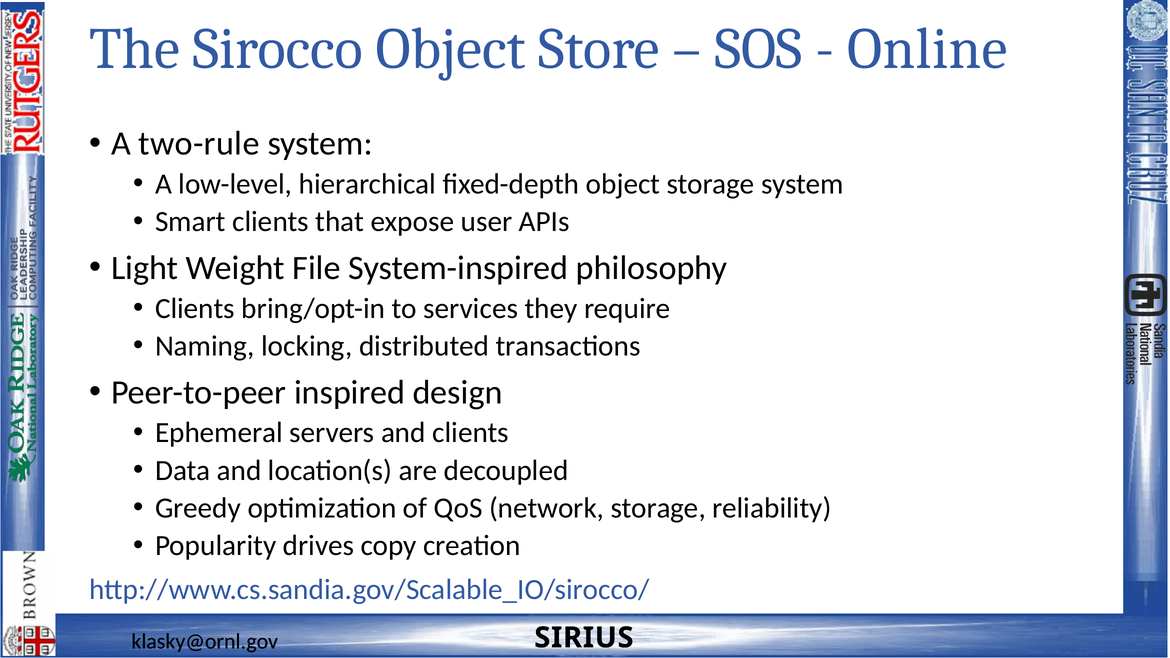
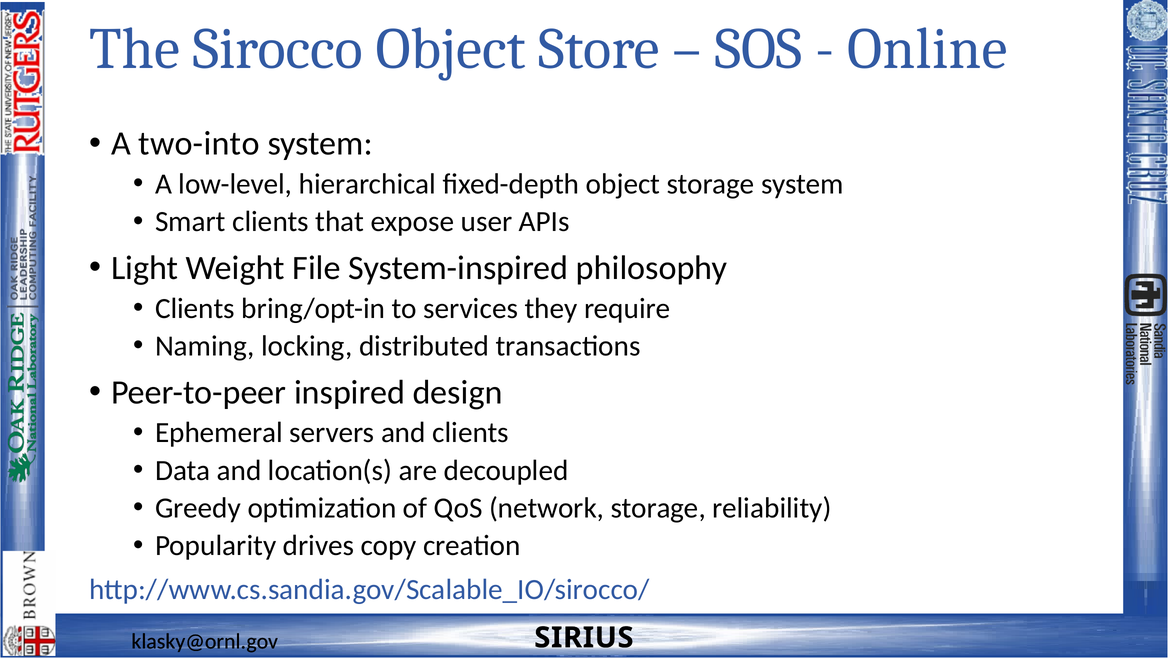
two-rule: two-rule -> two-into (199, 144)
